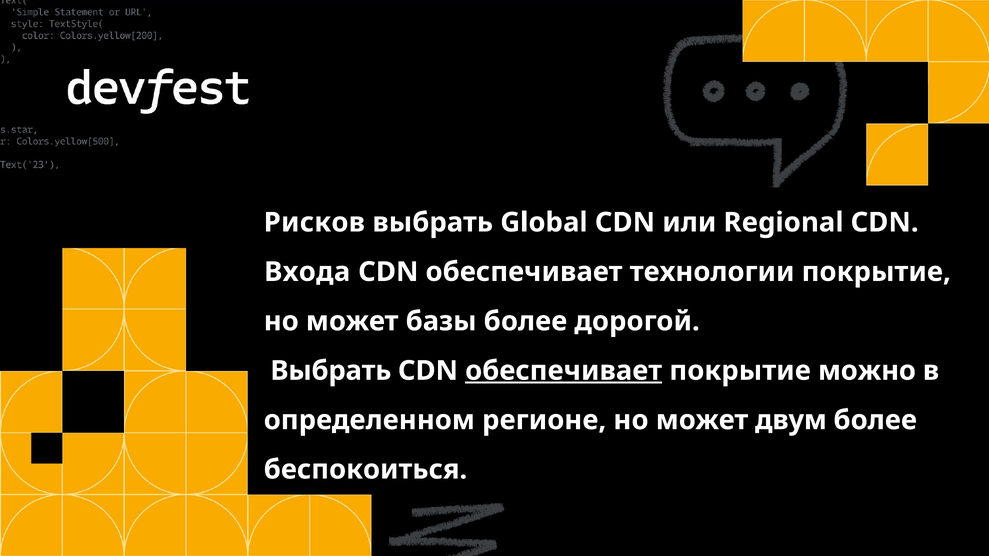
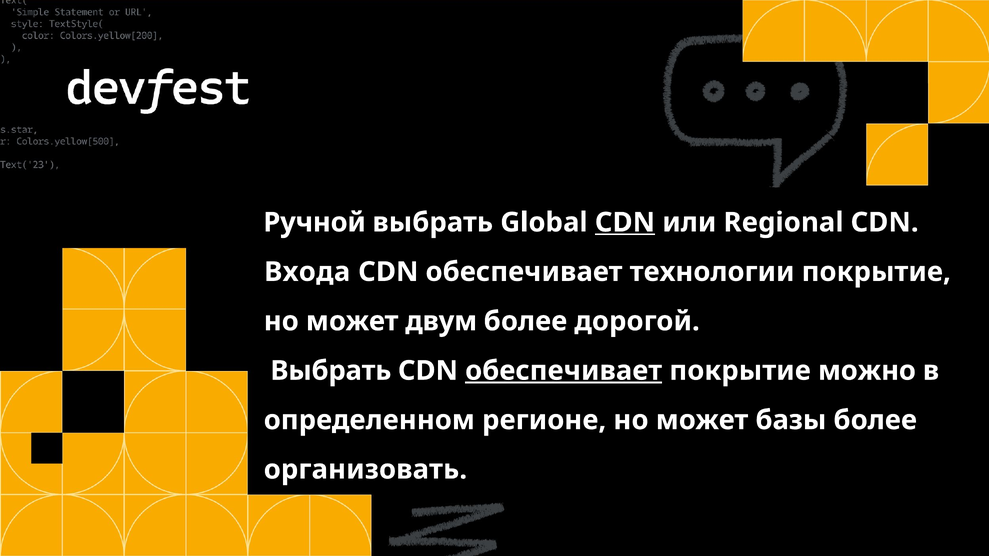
Рисков: Рисков -> Ручной (315, 223)
CDN underline: none -> present (625, 223)
базы: базы -> двум (441, 321)
двум: двум -> базы (791, 420)
беспокоиться: беспокоиться -> организовать (365, 470)
